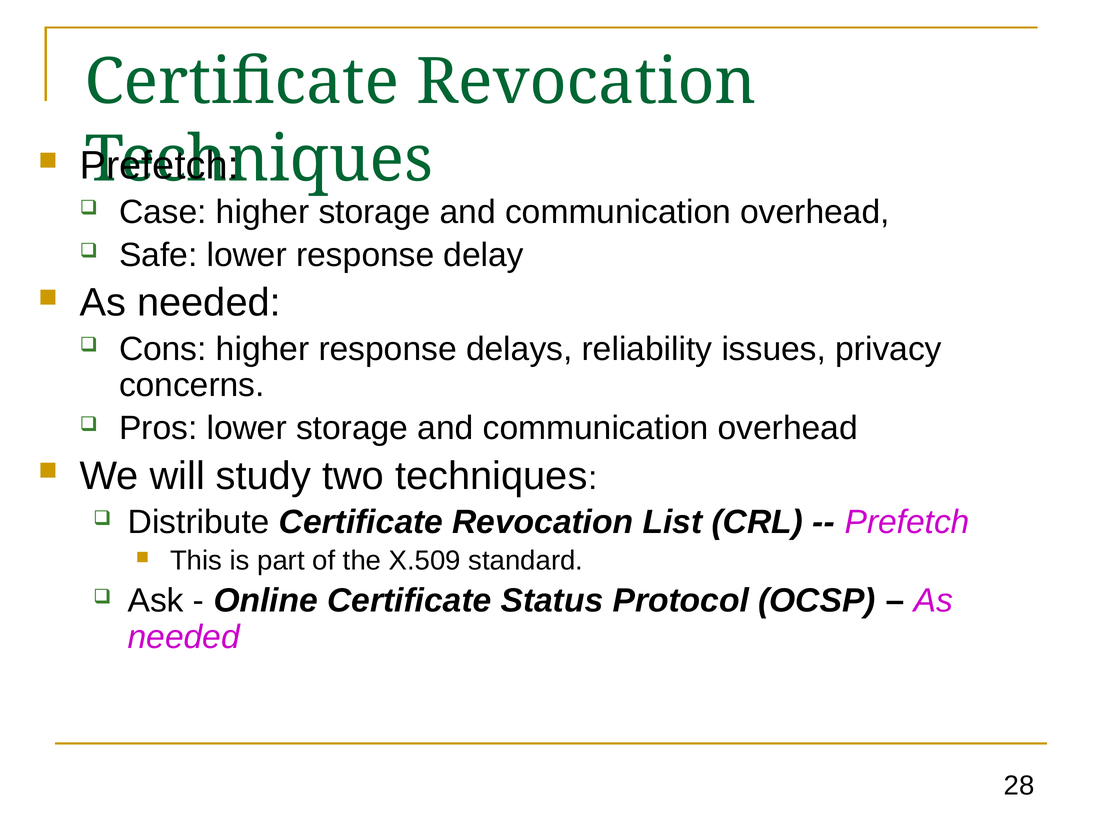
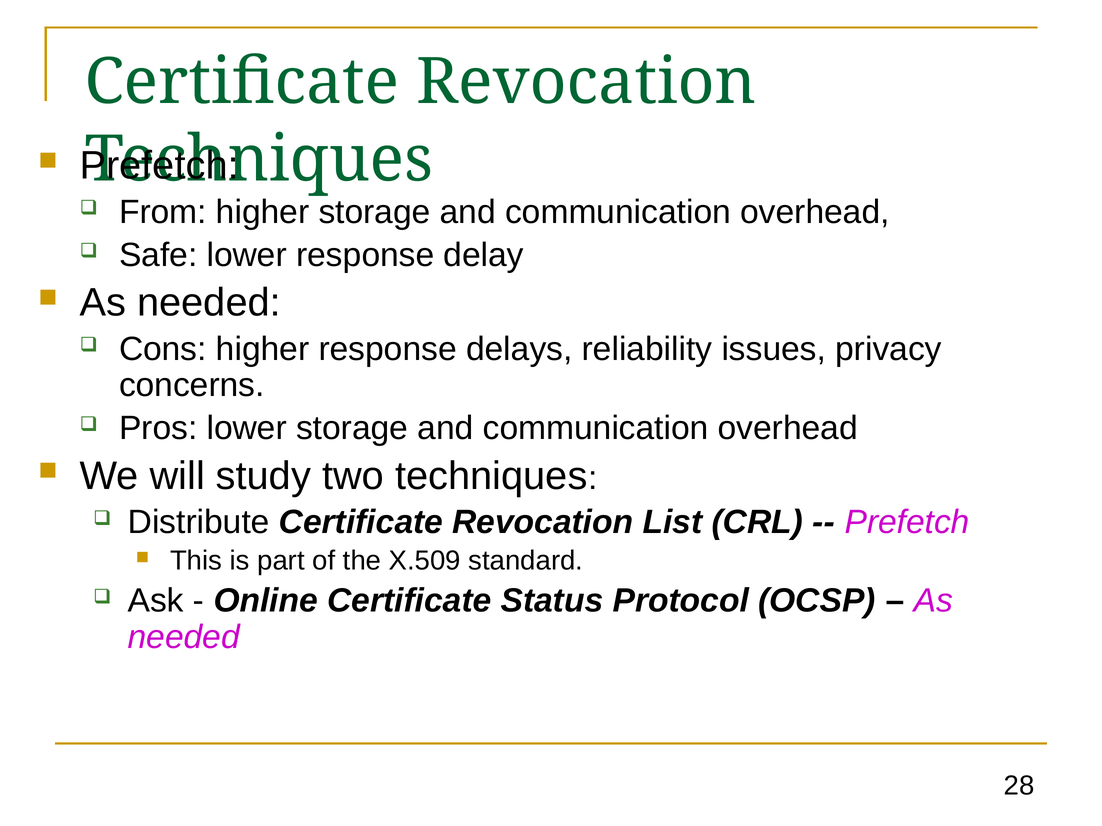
Case: Case -> From (163, 212)
